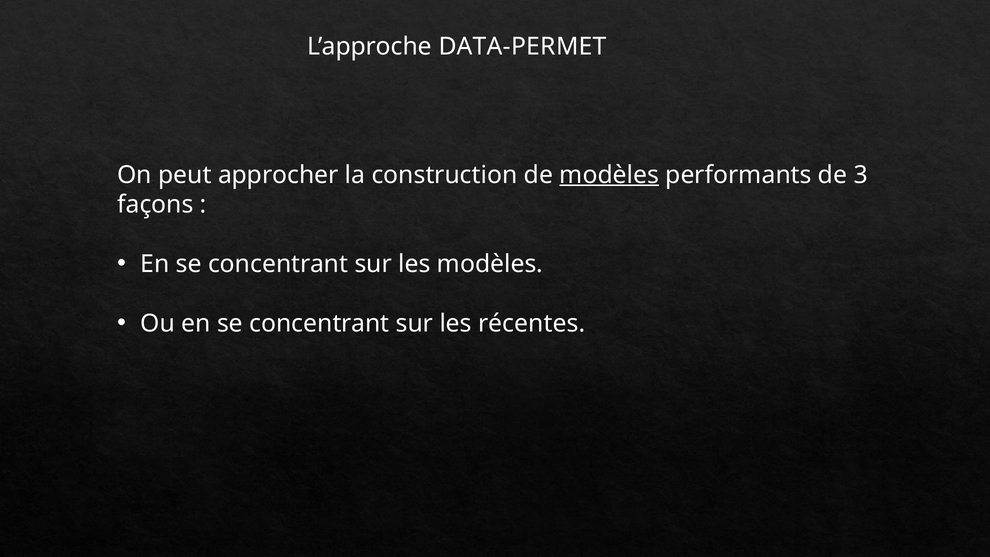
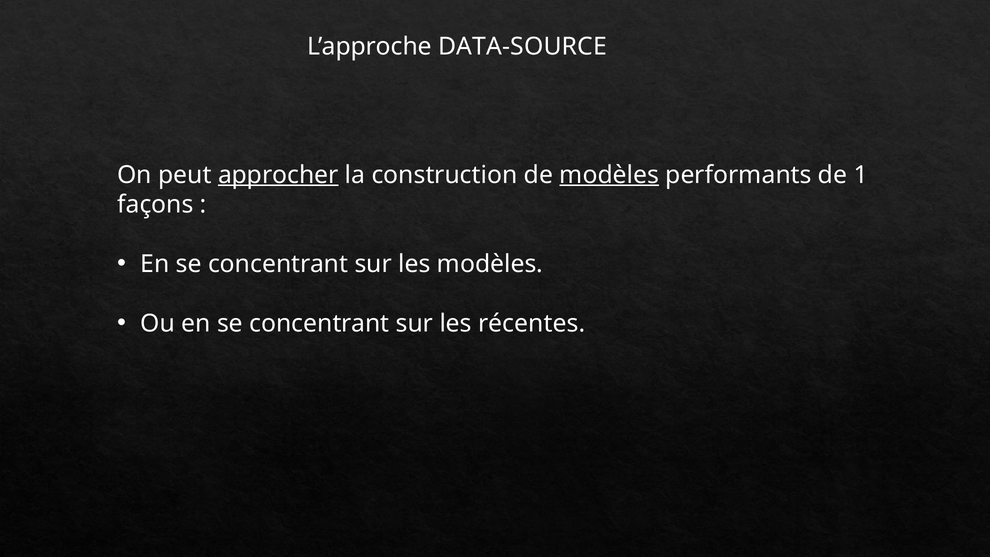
DATA-PERMET: DATA-PERMET -> DATA-SOURCE (523, 47)
approcher underline: none -> present (278, 175)
3: 3 -> 1 (861, 175)
